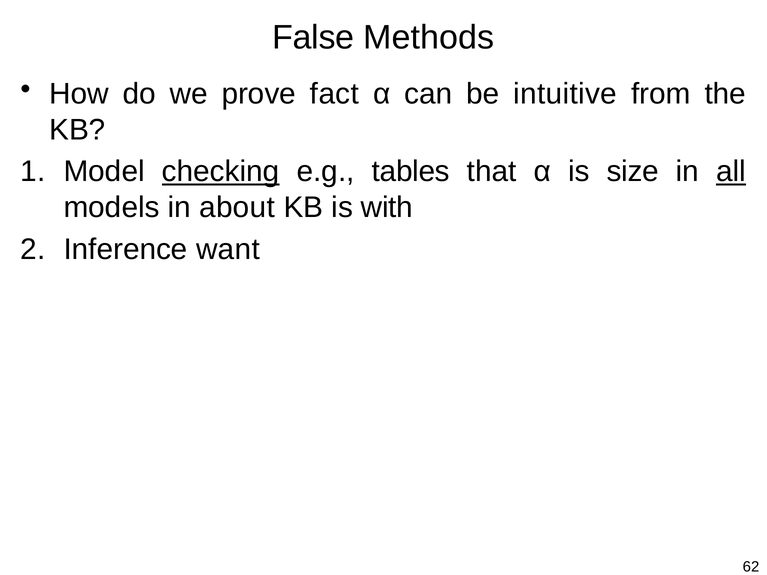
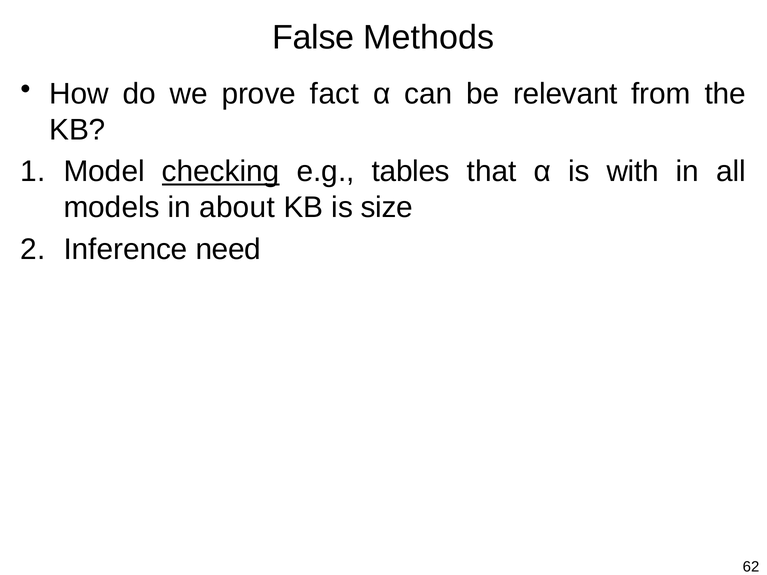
intuitive: intuitive -> relevant (565, 94)
size: size -> with (633, 172)
all underline: present -> none (731, 172)
with: with -> size (387, 208)
want: want -> need (228, 249)
